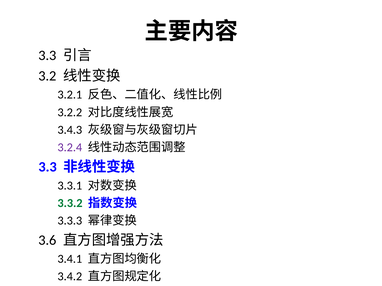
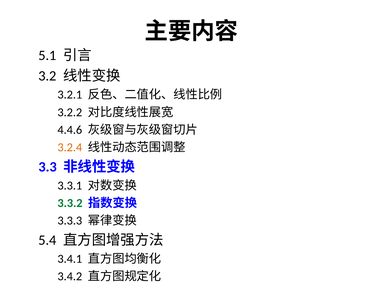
3.3: 3.3 -> 5.1 (47, 55)
3.4.3: 3.4.3 -> 4.4.6 (70, 130)
3.2.4 colour: purple -> orange (70, 148)
3.6: 3.6 -> 5.4 (47, 241)
